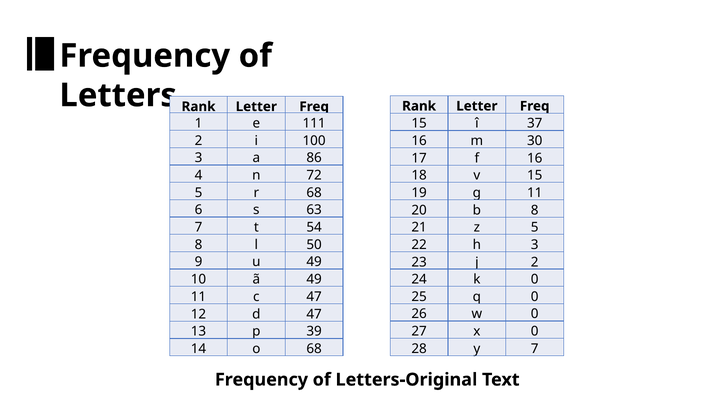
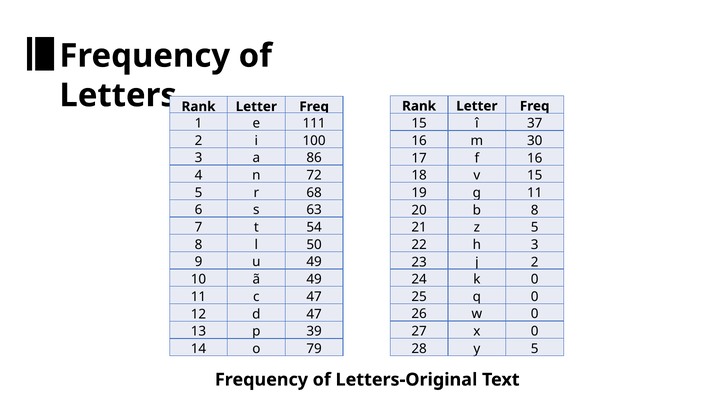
y 7: 7 -> 5 (535, 349)
o 68: 68 -> 79 (314, 349)
